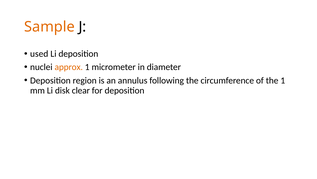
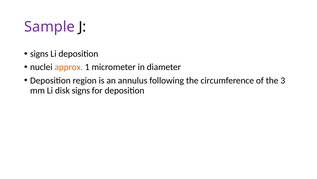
Sample colour: orange -> purple (49, 27)
used: used -> signs (39, 54)
the 1: 1 -> 3 (283, 80)
disk clear: clear -> signs (81, 90)
